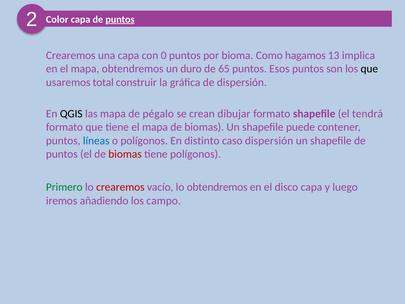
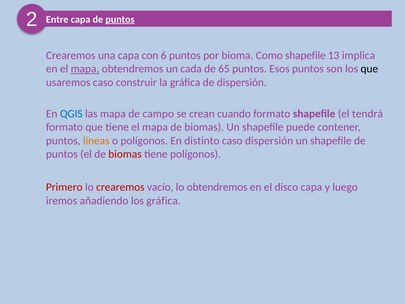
Color: Color -> Entre (57, 19)
0: 0 -> 6 (164, 55)
Como hagamos: hagamos -> shapefile (305, 55)
mapa underline: none -> present (85, 69)
duro: duro -> cada (191, 69)
usaremos total: total -> caso (103, 82)
QGIS colour: black -> blue (71, 114)
pégalo: pégalo -> campo (158, 114)
dibujar: dibujar -> cuando (234, 114)
líneas colour: blue -> orange (96, 141)
Primero colour: green -> red (64, 187)
los campo: campo -> gráfica (164, 200)
